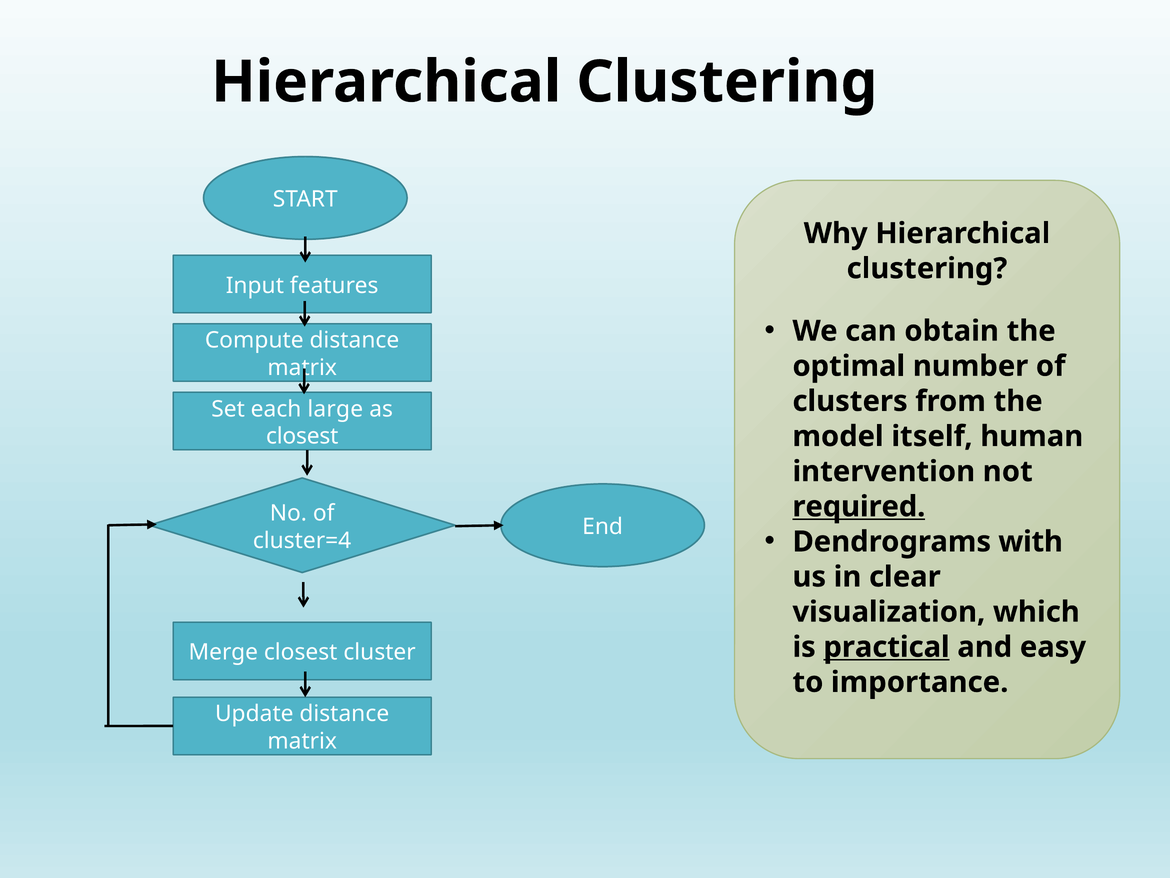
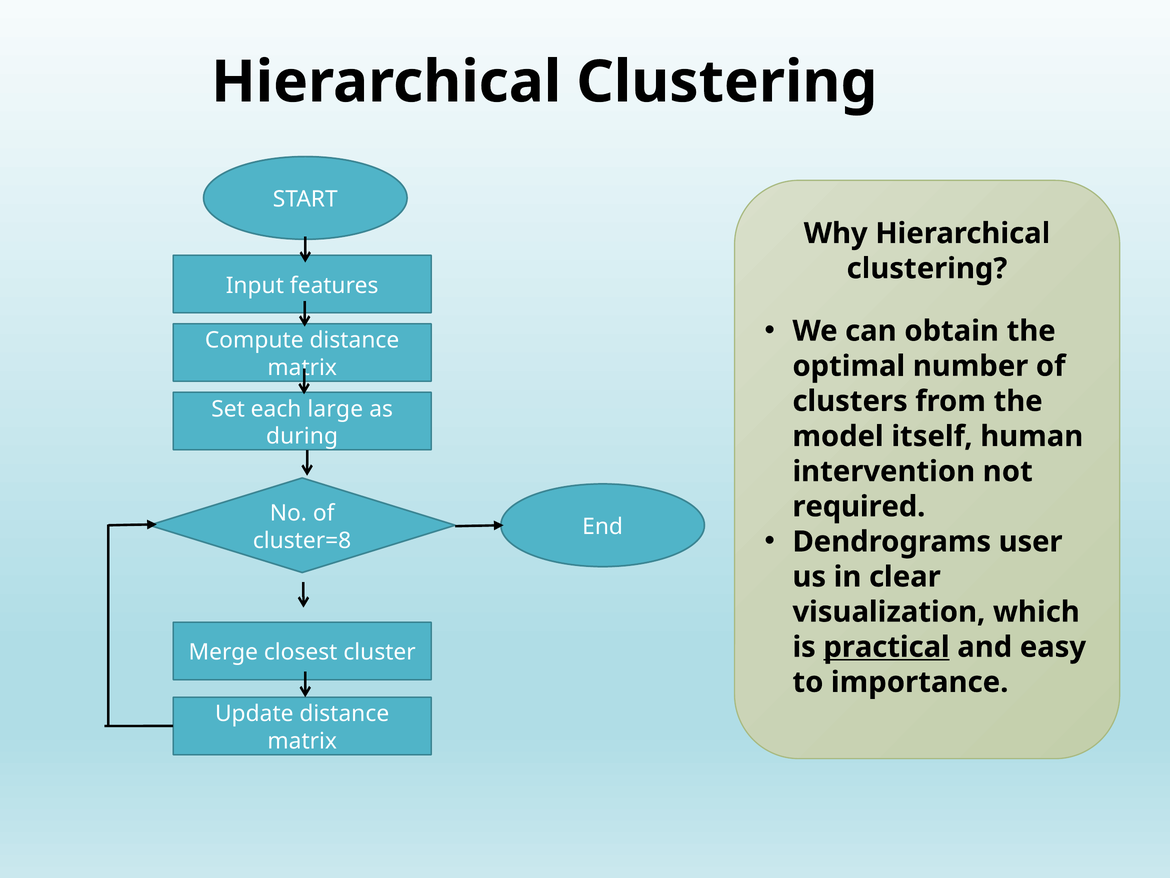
closest: closest -> during (302, 436)
required underline: present -> none (859, 506)
with: with -> user (1031, 541)
cluster=4: cluster=4 -> cluster=8 (302, 540)
